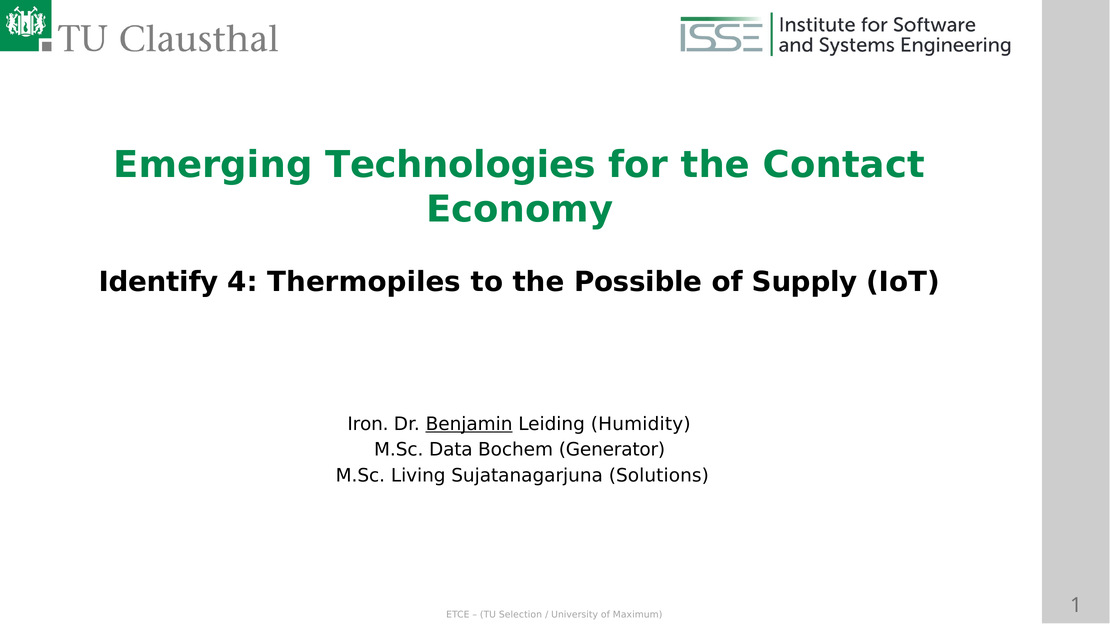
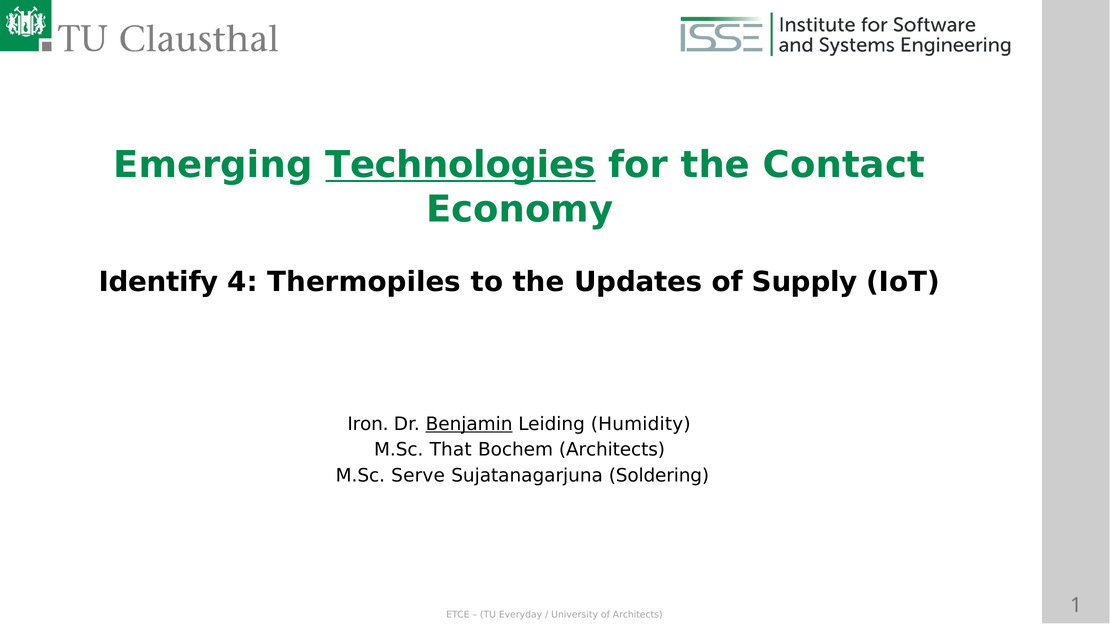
Technologies underline: none -> present (460, 165)
Possible: Possible -> Updates (638, 282)
Data: Data -> That (451, 450)
Bochem Generator: Generator -> Architects (612, 450)
Living: Living -> Serve (418, 476)
Solutions: Solutions -> Soldering (659, 476)
Selection: Selection -> Everyday (521, 615)
of Maximum: Maximum -> Architects (638, 615)
